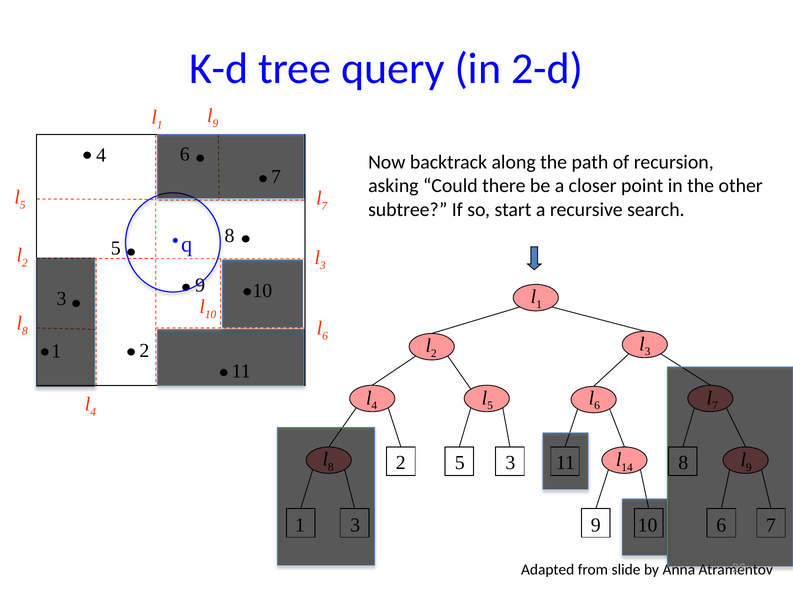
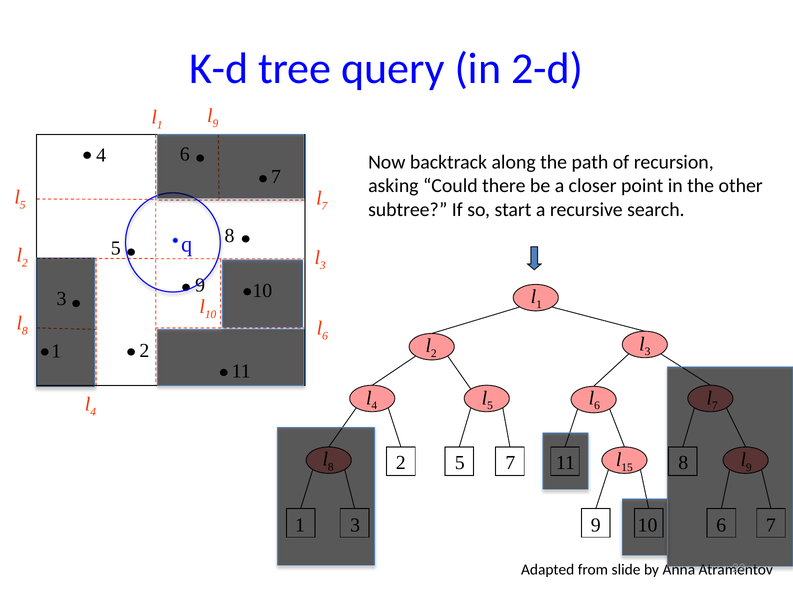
5 3: 3 -> 7 (510, 462)
14: 14 -> 15 (627, 467)
